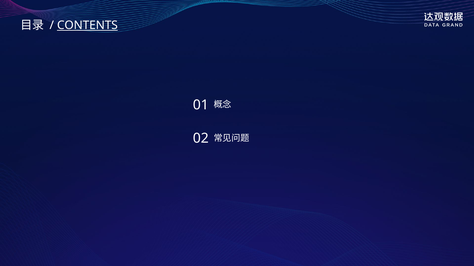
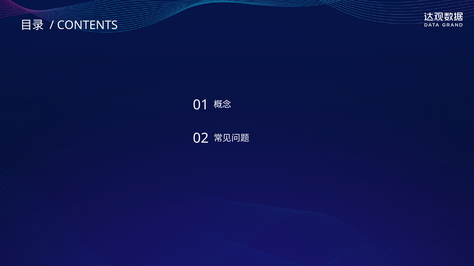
CONTENTS underline: present -> none (87, 25)
